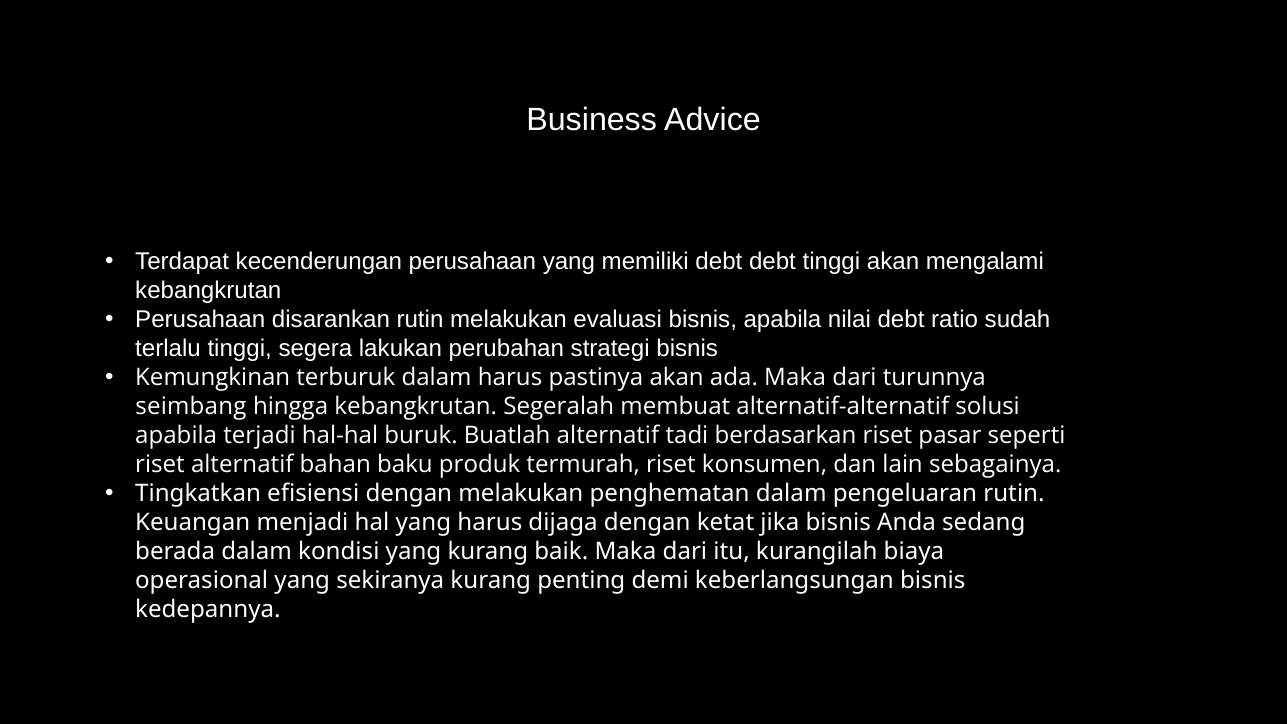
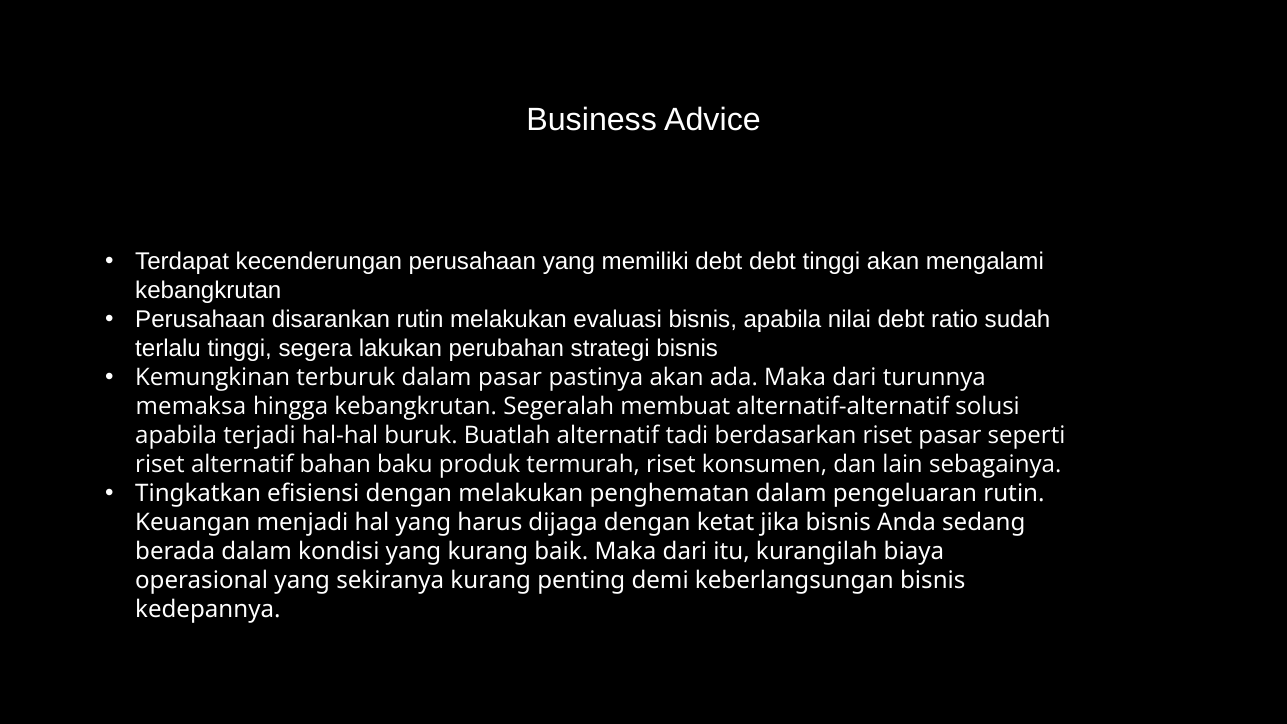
dalam harus: harus -> pasar (510, 378)
seimbang: seimbang -> memaksa (191, 407)
